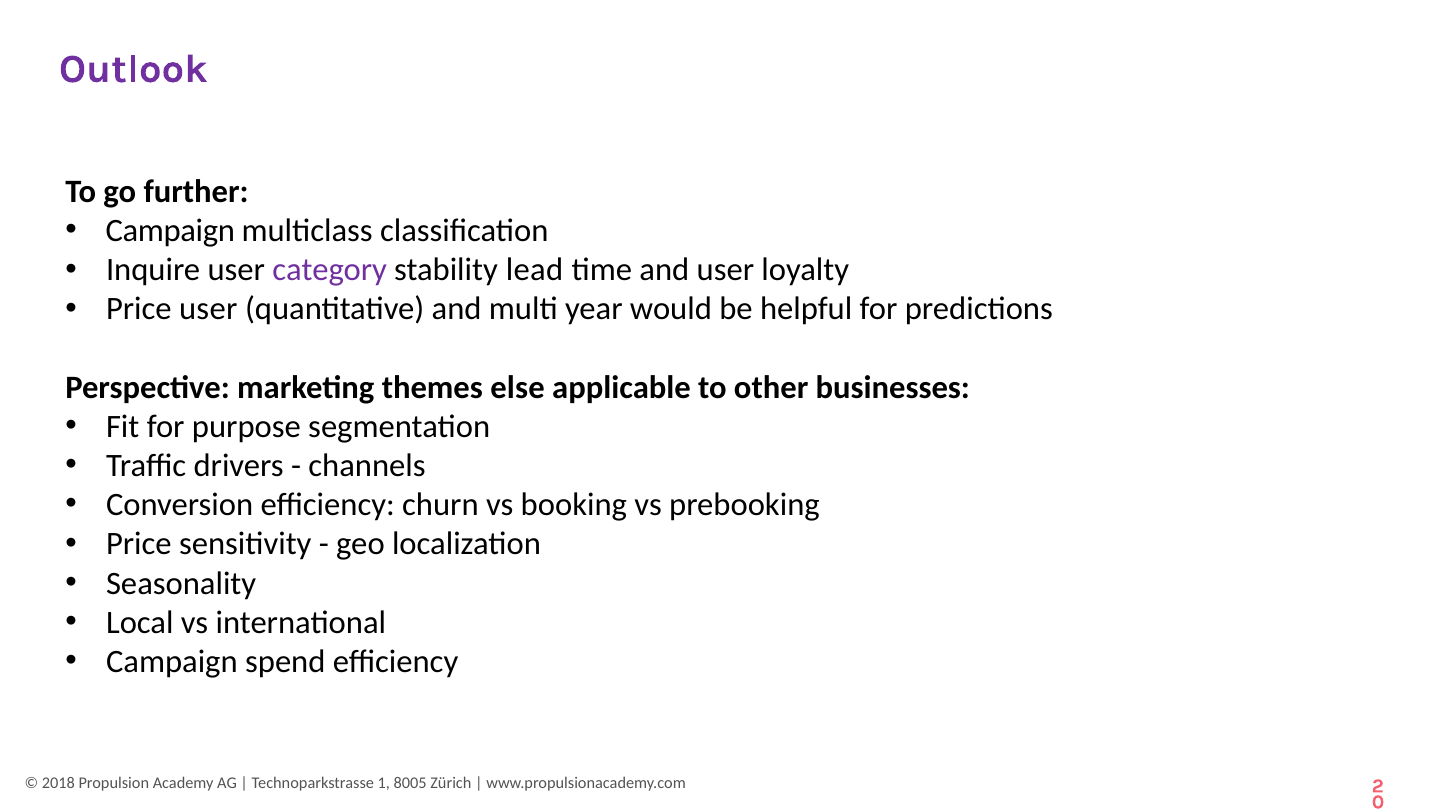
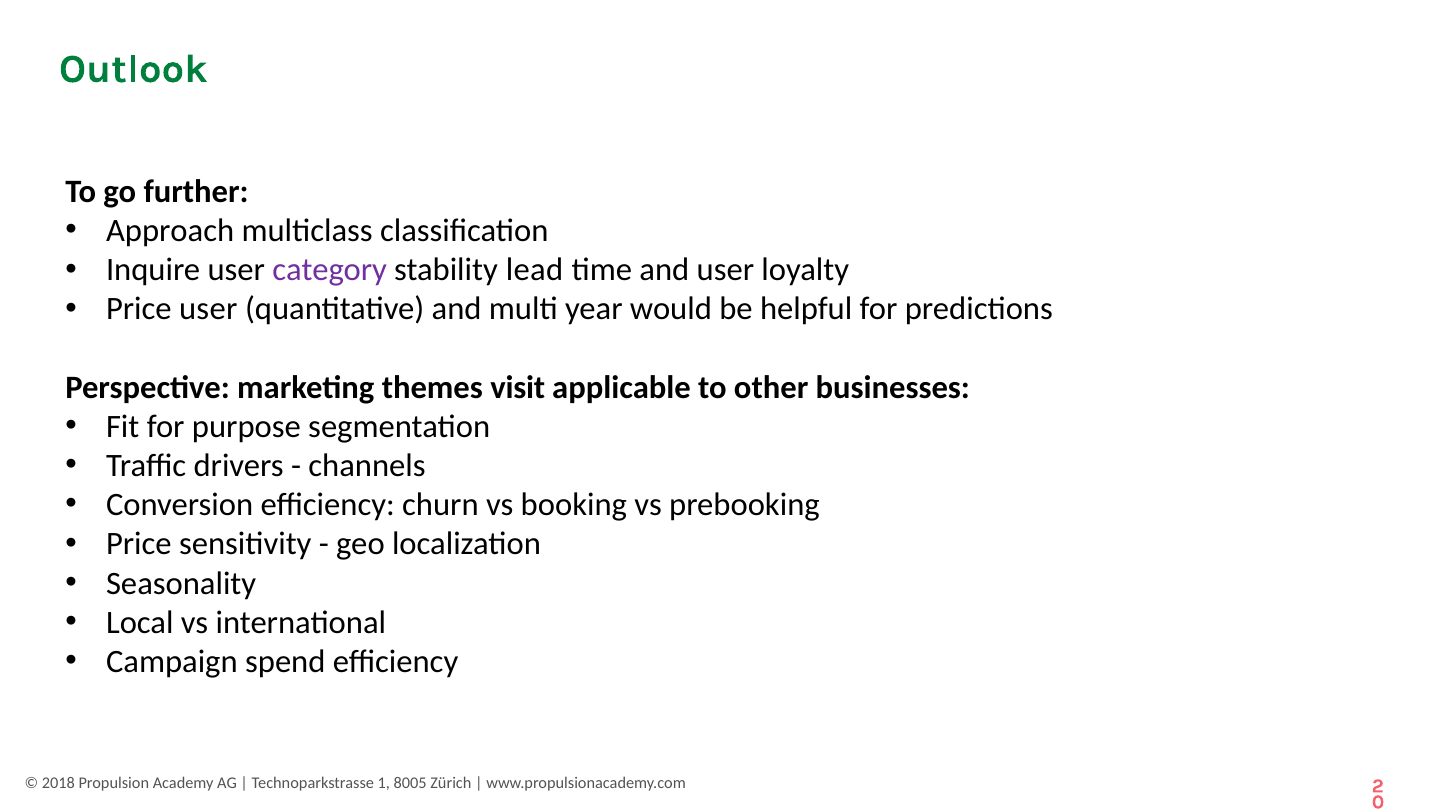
Outlook colour: purple -> green (133, 69)
Campaign: Campaign -> Approach (170, 231)
else: else -> visit (518, 388)
